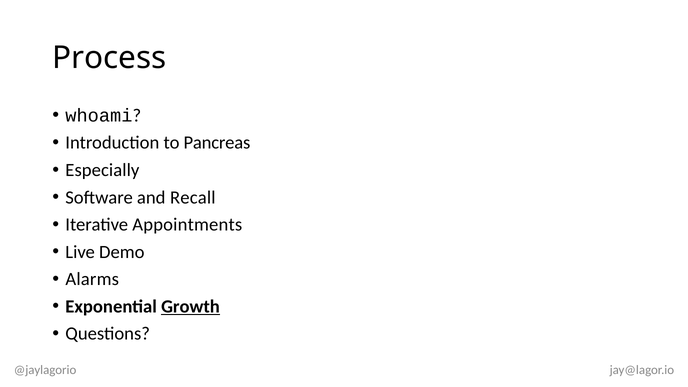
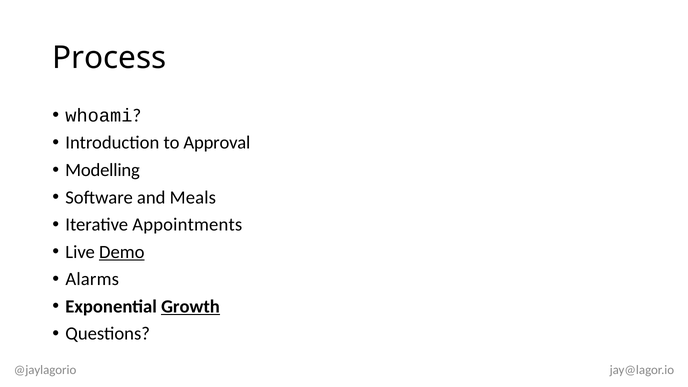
Pancreas: Pancreas -> Approval (217, 143)
Especially: Especially -> Modelling (103, 170)
Recall: Recall -> Meals (193, 197)
Demo underline: none -> present (122, 252)
